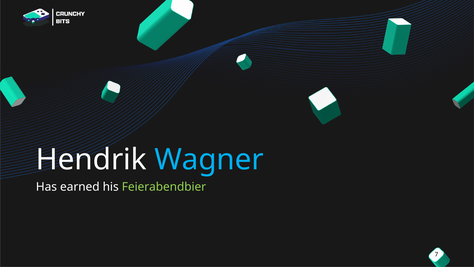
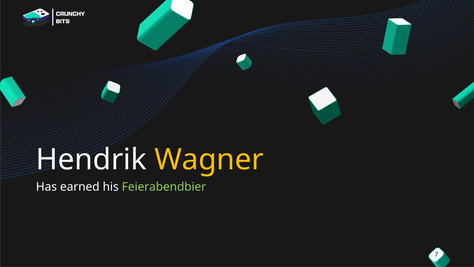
Wagner colour: light blue -> yellow (209, 159)
